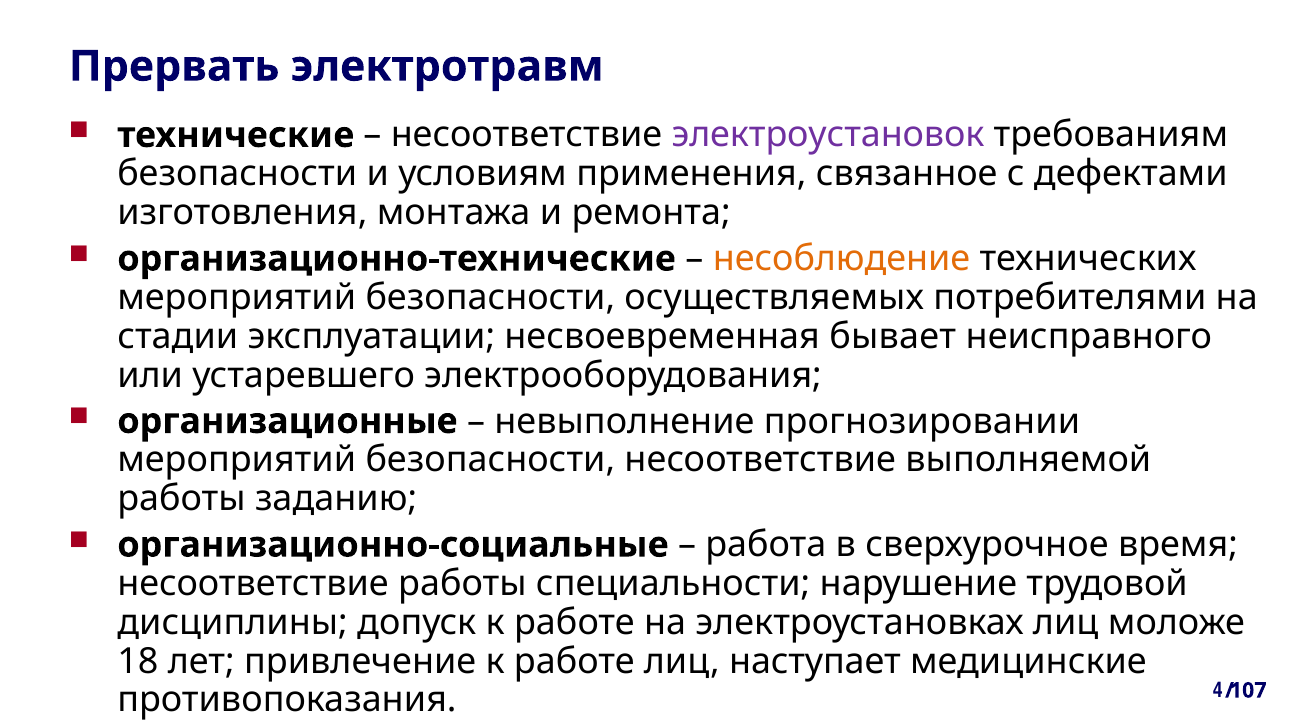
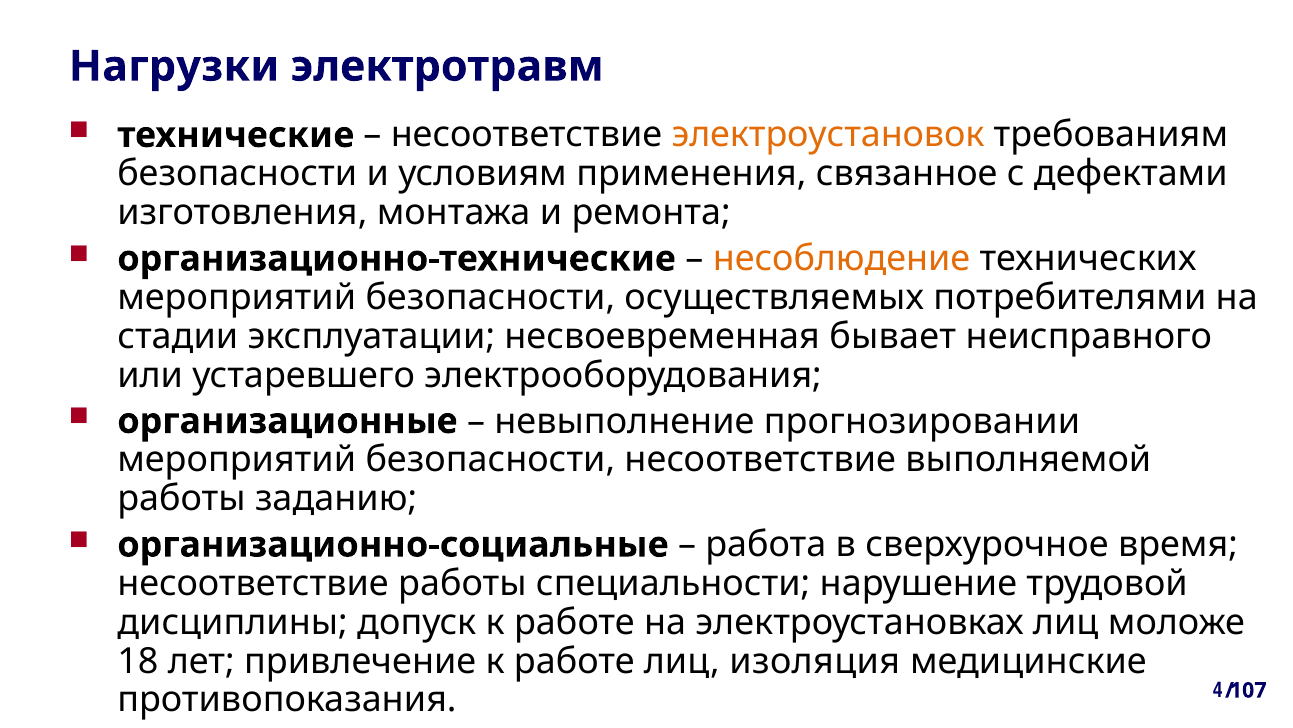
Прервать: Прервать -> Нагрузки (174, 66)
электроустановок colour: purple -> orange (828, 135)
наступает: наступает -> изоляция (815, 661)
